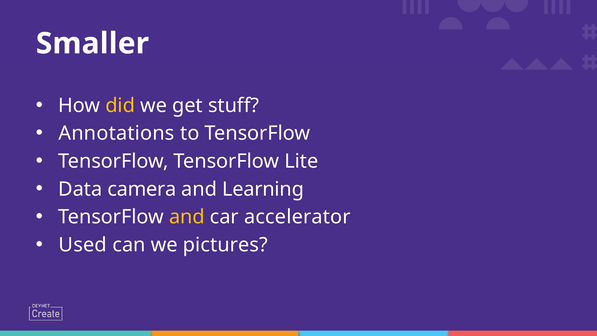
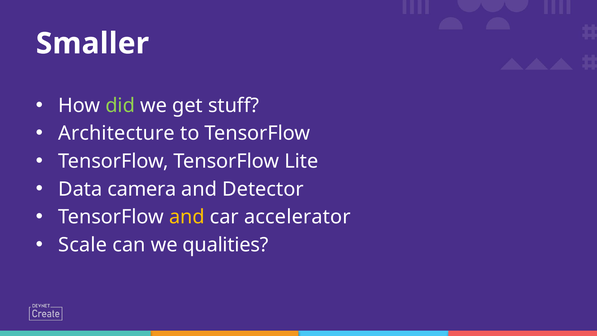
did colour: yellow -> light green (120, 105)
Annotations: Annotations -> Architecture (117, 133)
Learning: Learning -> Detector (263, 189)
Used: Used -> Scale (83, 245)
pictures: pictures -> qualities (226, 245)
